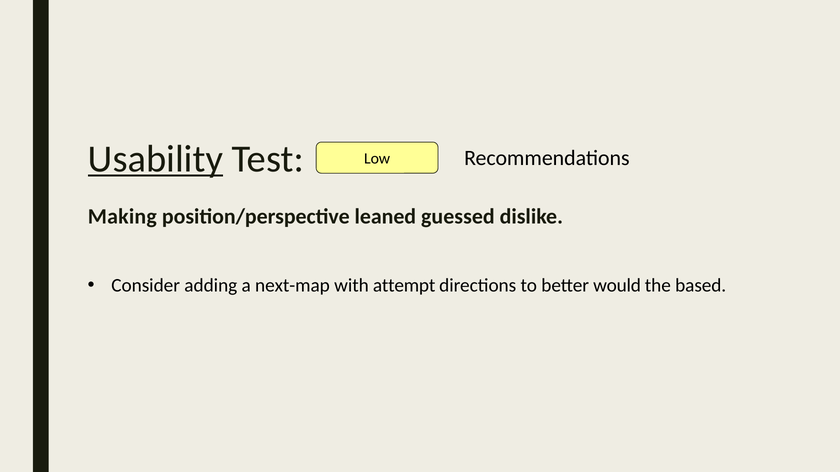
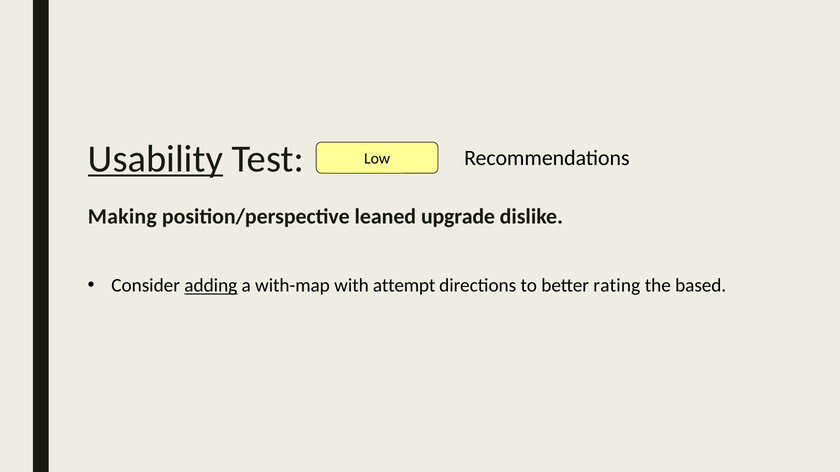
guessed: guessed -> upgrade (458, 217)
adding underline: none -> present (211, 286)
next-map: next-map -> with-map (292, 286)
would: would -> rating (617, 286)
